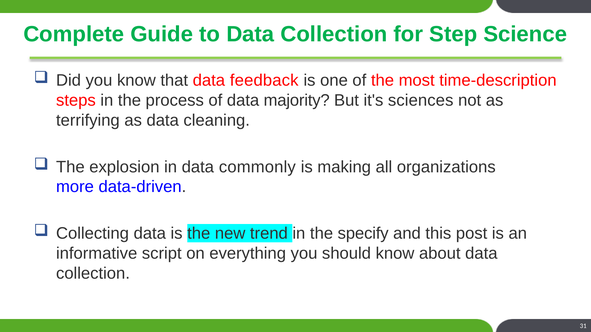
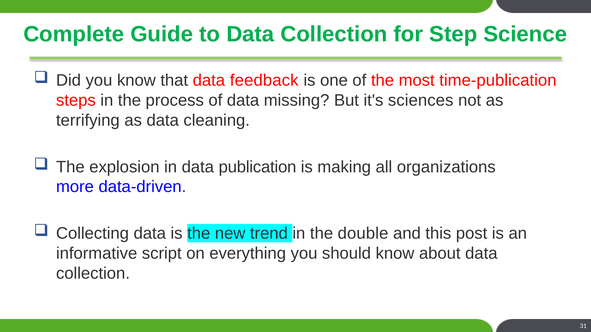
time-description: time-description -> time-publication (498, 81)
majority: majority -> missing (297, 101)
commonly: commonly -> publication (258, 167)
specify: specify -> double (363, 234)
